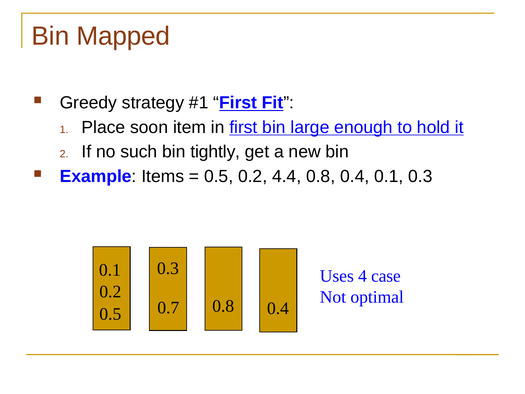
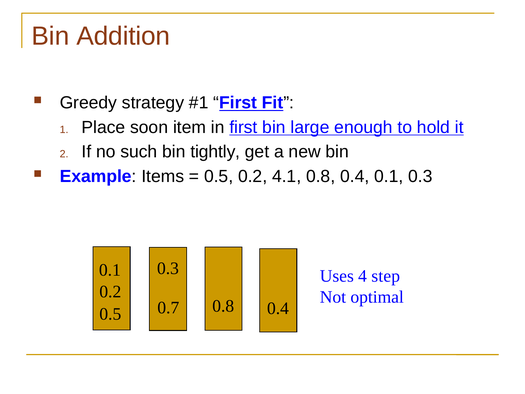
Mapped: Mapped -> Addition (123, 36)
4.4: 4.4 -> 4.1 (287, 176)
case: case -> step (386, 276)
